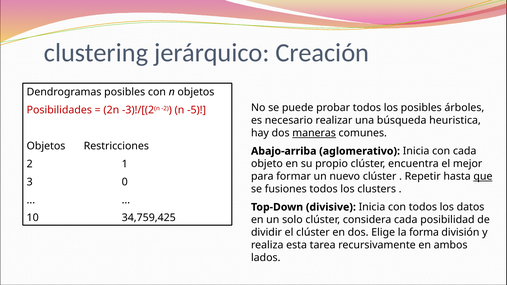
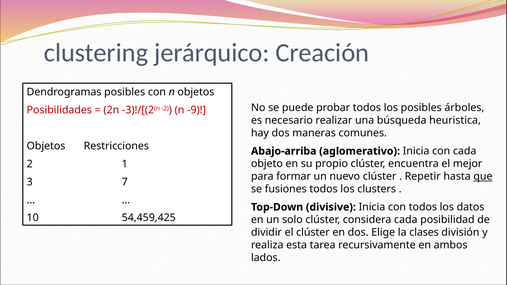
-5: -5 -> -9 (197, 110)
maneras underline: present -> none (314, 133)
0: 0 -> 7 (125, 182)
34,759,425: 34,759,425 -> 54,459,425 (149, 218)
forma: forma -> clases (424, 233)
